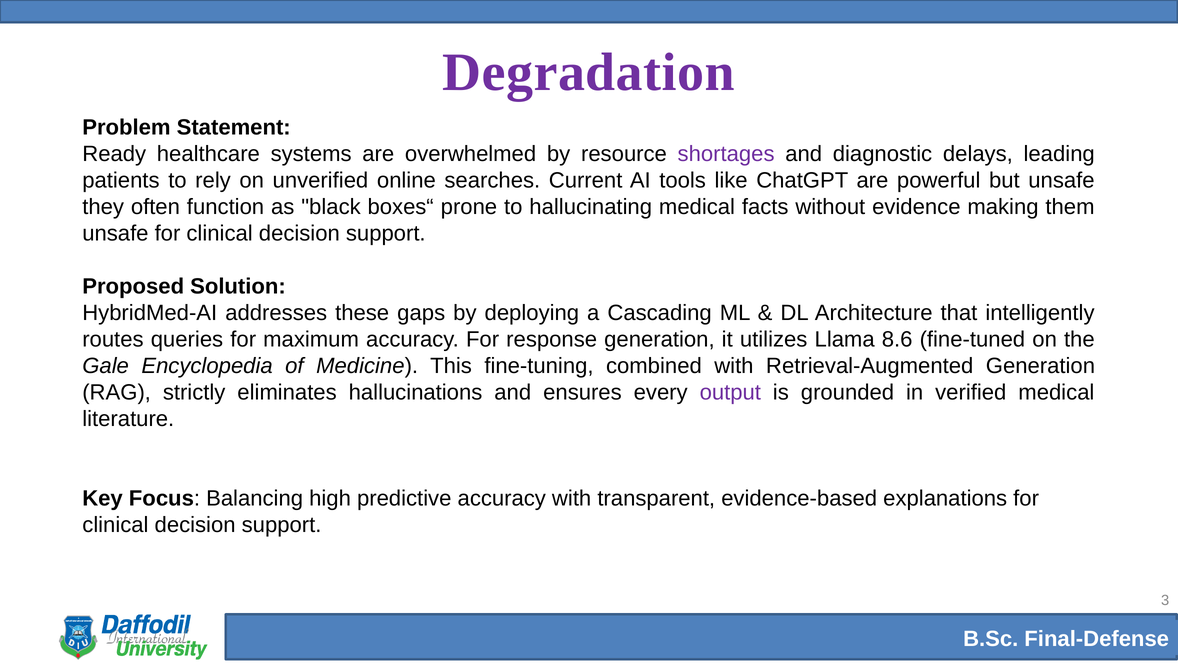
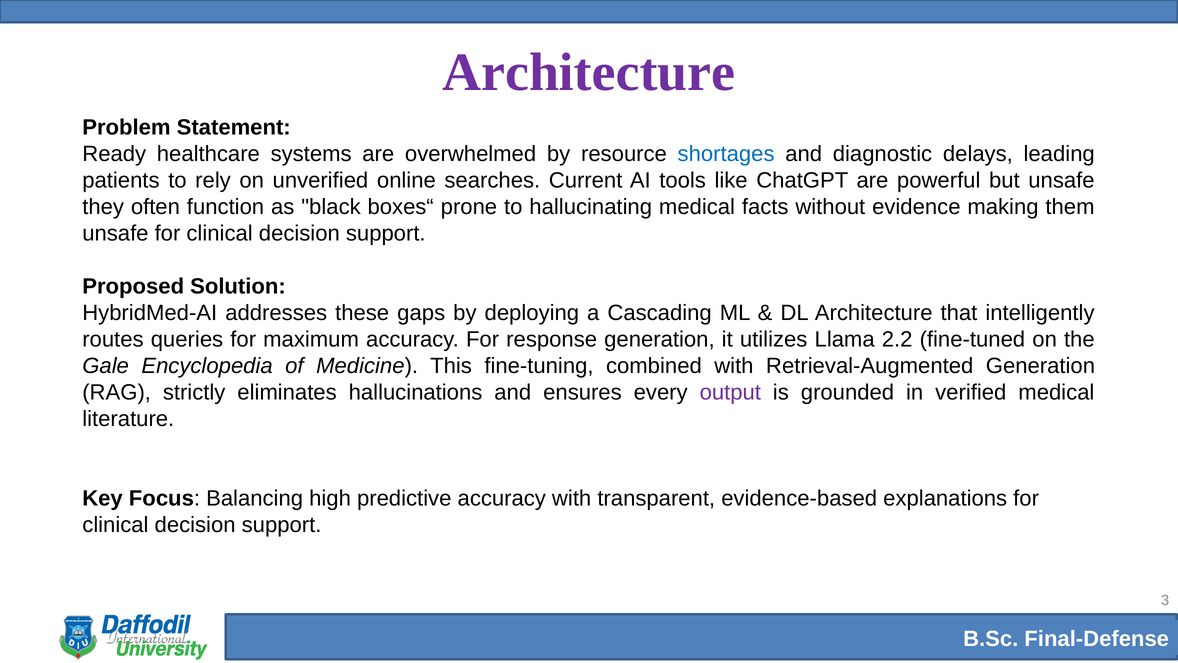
Degradation: Degradation -> Architecture (589, 72)
shortages colour: purple -> blue (726, 154)
8.6: 8.6 -> 2.2 (897, 339)
